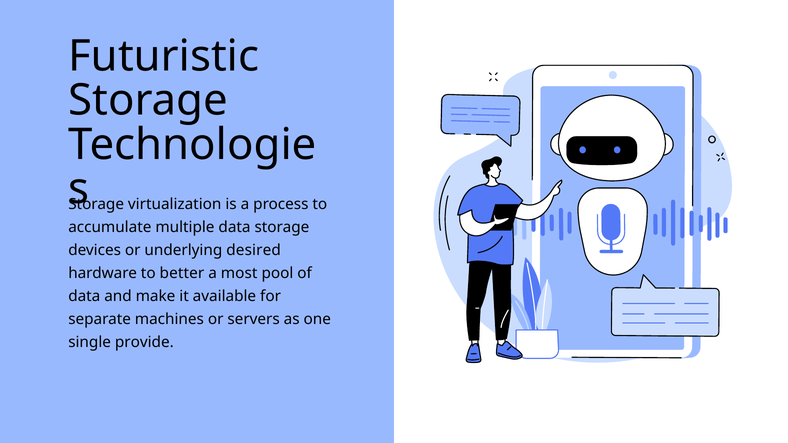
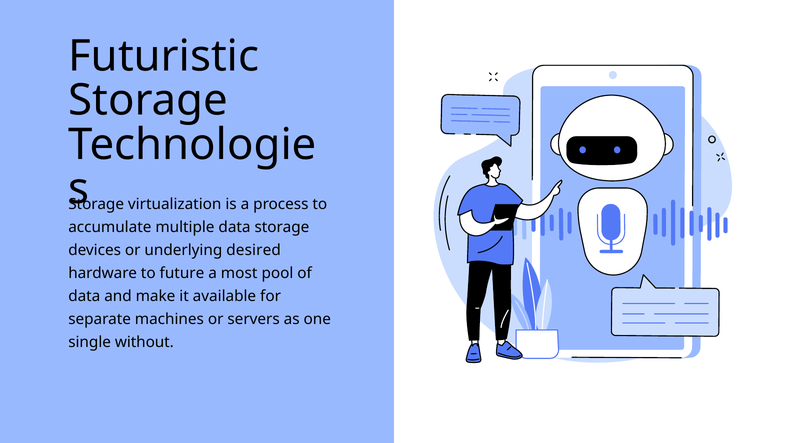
better: better -> future (182, 273)
provide: provide -> without (144, 342)
